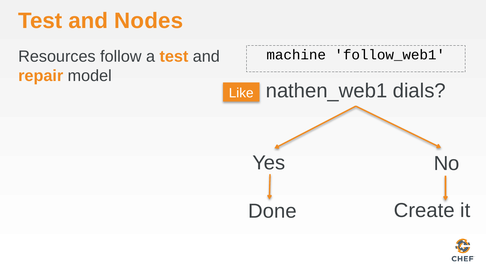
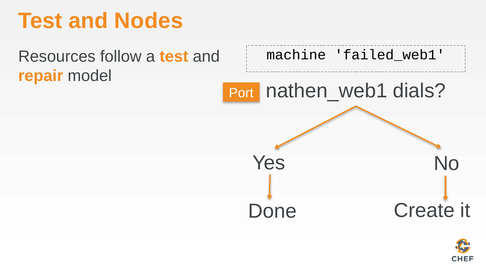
follow_web1: follow_web1 -> failed_web1 (390, 55)
Like: Like -> Port (241, 93)
